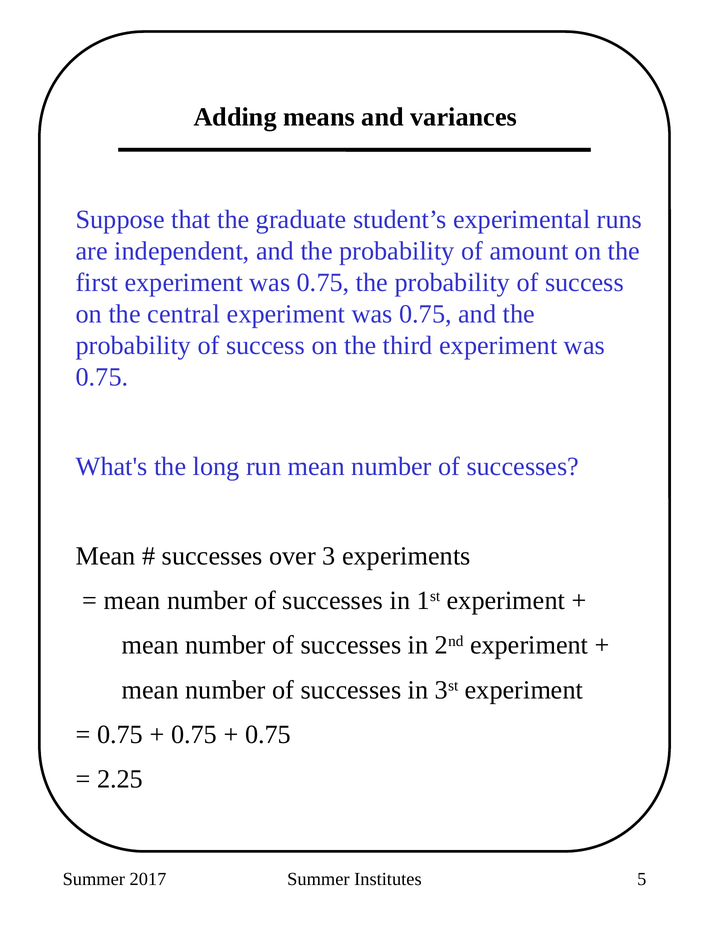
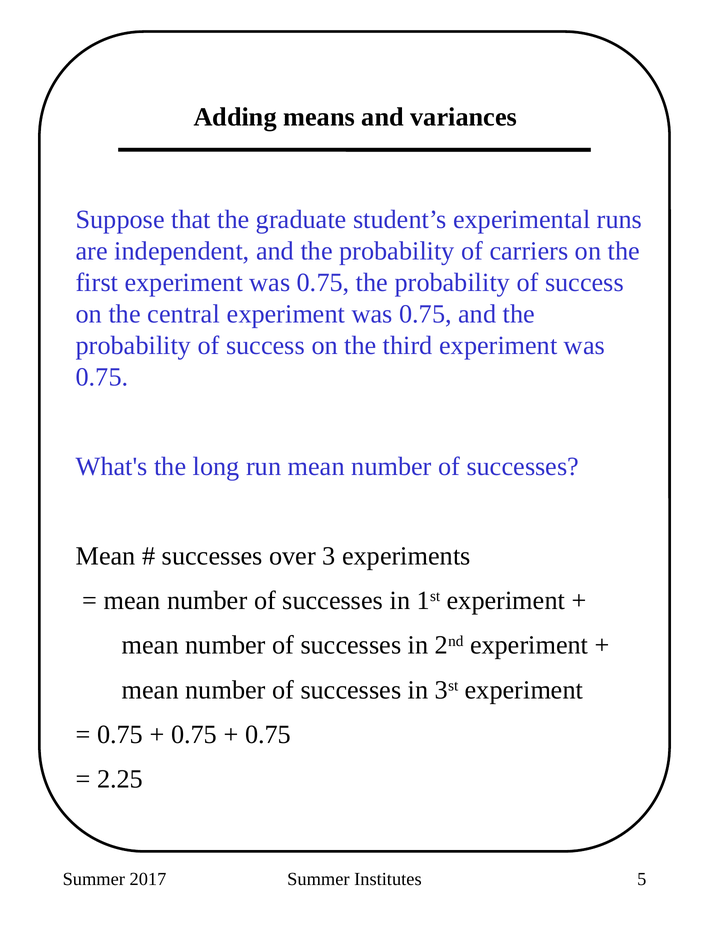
amount: amount -> carriers (529, 251)
